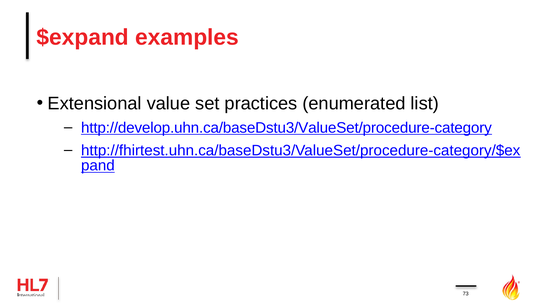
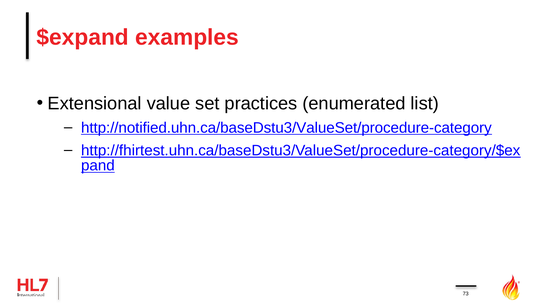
http://develop.uhn.ca/baseDstu3/ValueSet/procedure-category: http://develop.uhn.ca/baseDstu3/ValueSet/procedure-category -> http://notified.uhn.ca/baseDstu3/ValueSet/procedure-category (286, 128)
